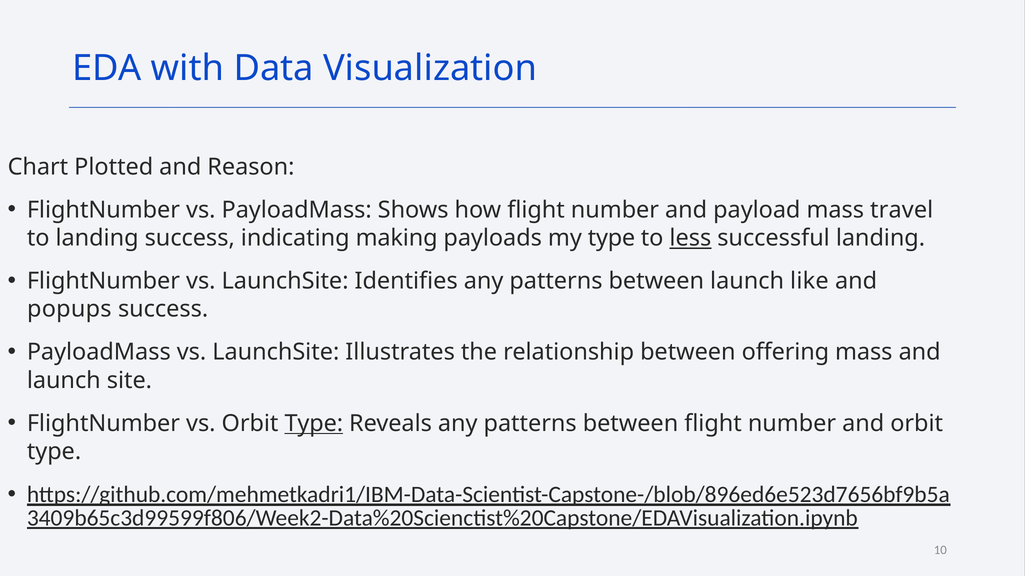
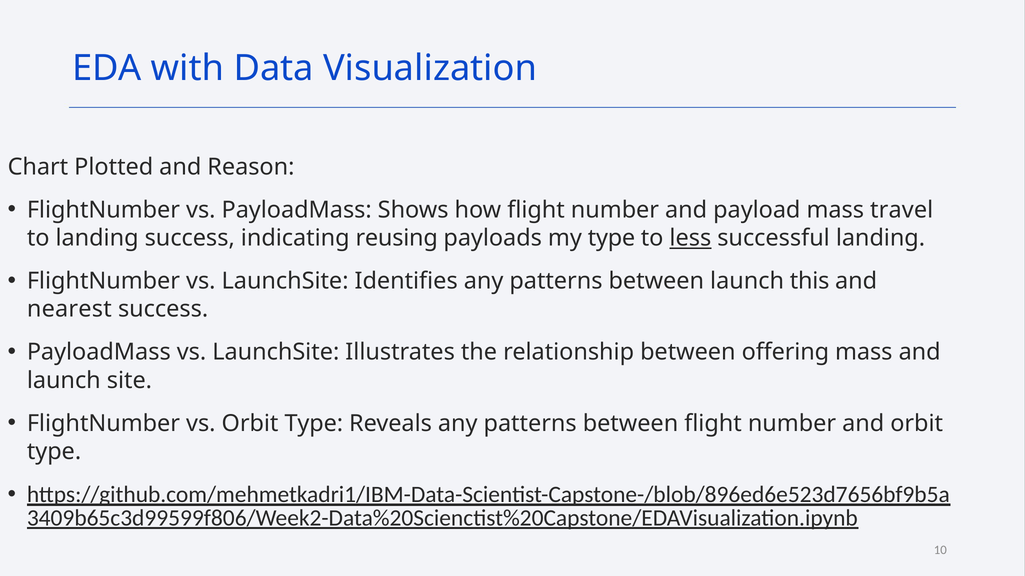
making: making -> reusing (397, 238)
like: like -> this (810, 281)
popups: popups -> nearest (69, 309)
Type underline: present -> none (314, 424)
